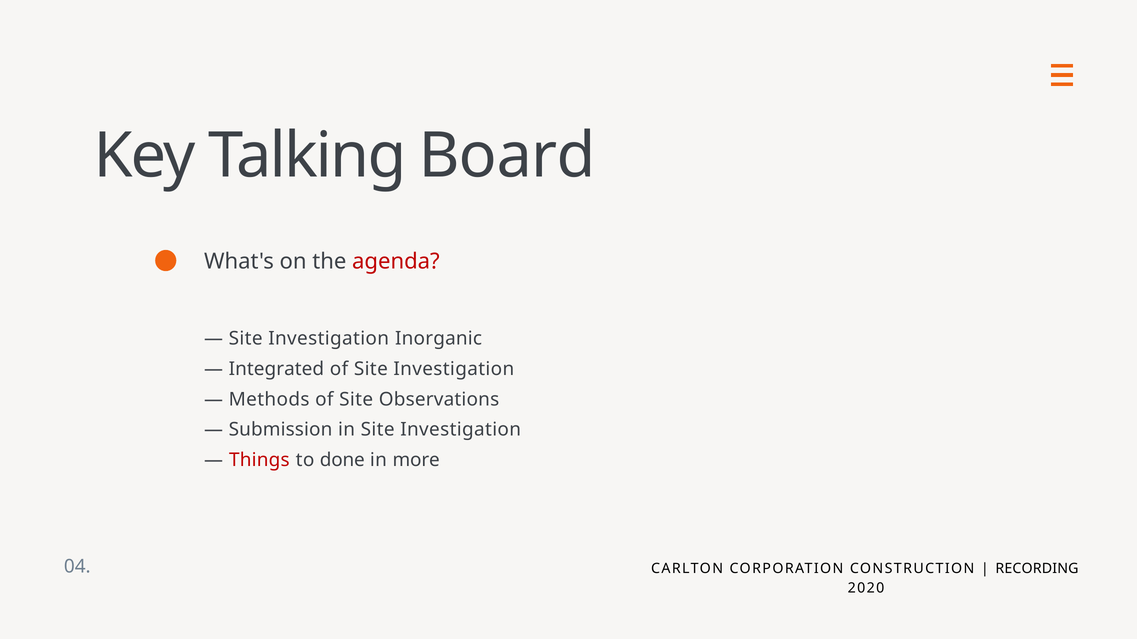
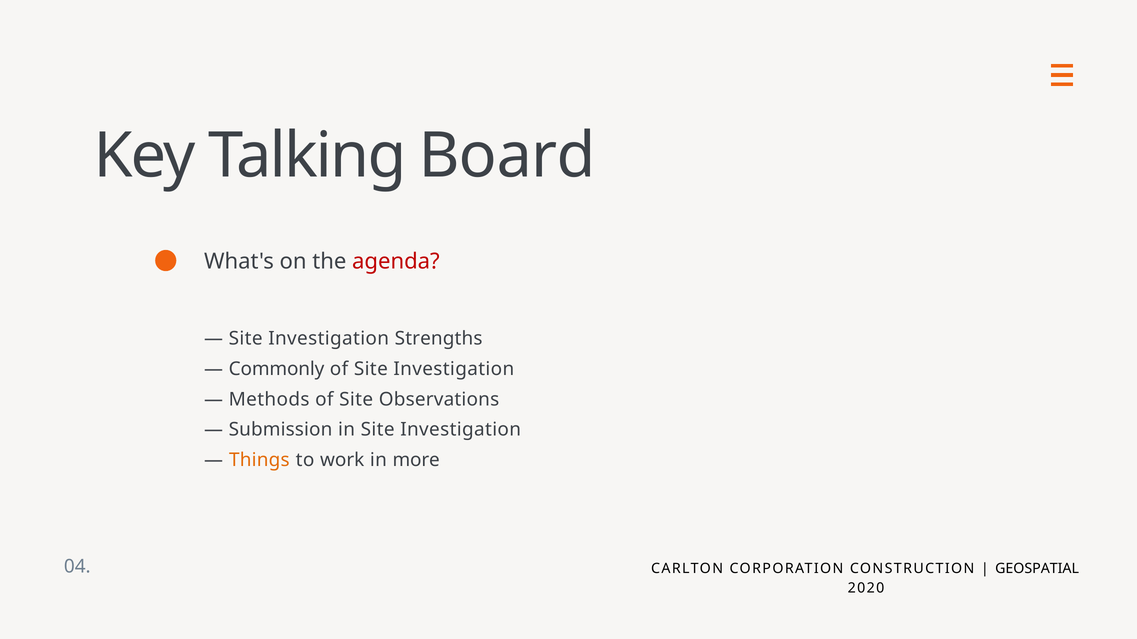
Inorganic: Inorganic -> Strengths (439, 339)
Integrated: Integrated -> Commonly (277, 369)
Things colour: red -> orange (259, 460)
done: done -> work (342, 460)
RECORDING: RECORDING -> GEOSPATIAL (1037, 569)
